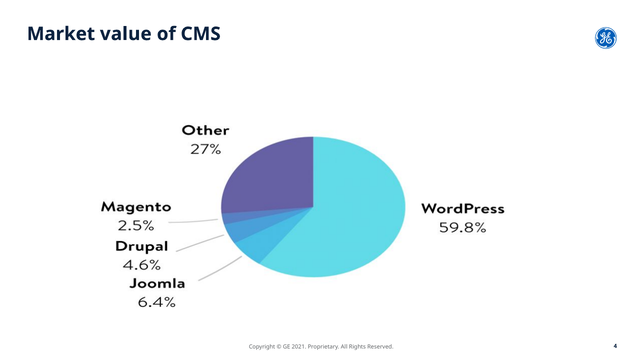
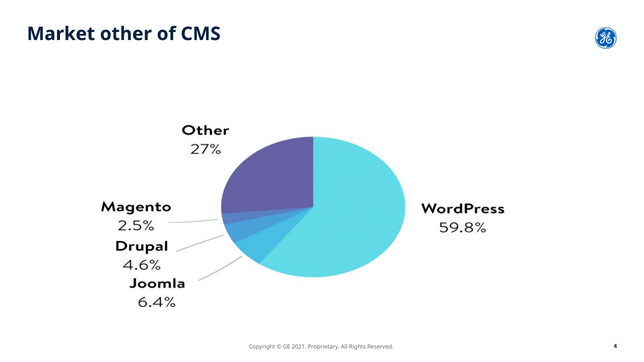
value: value -> other (126, 34)
